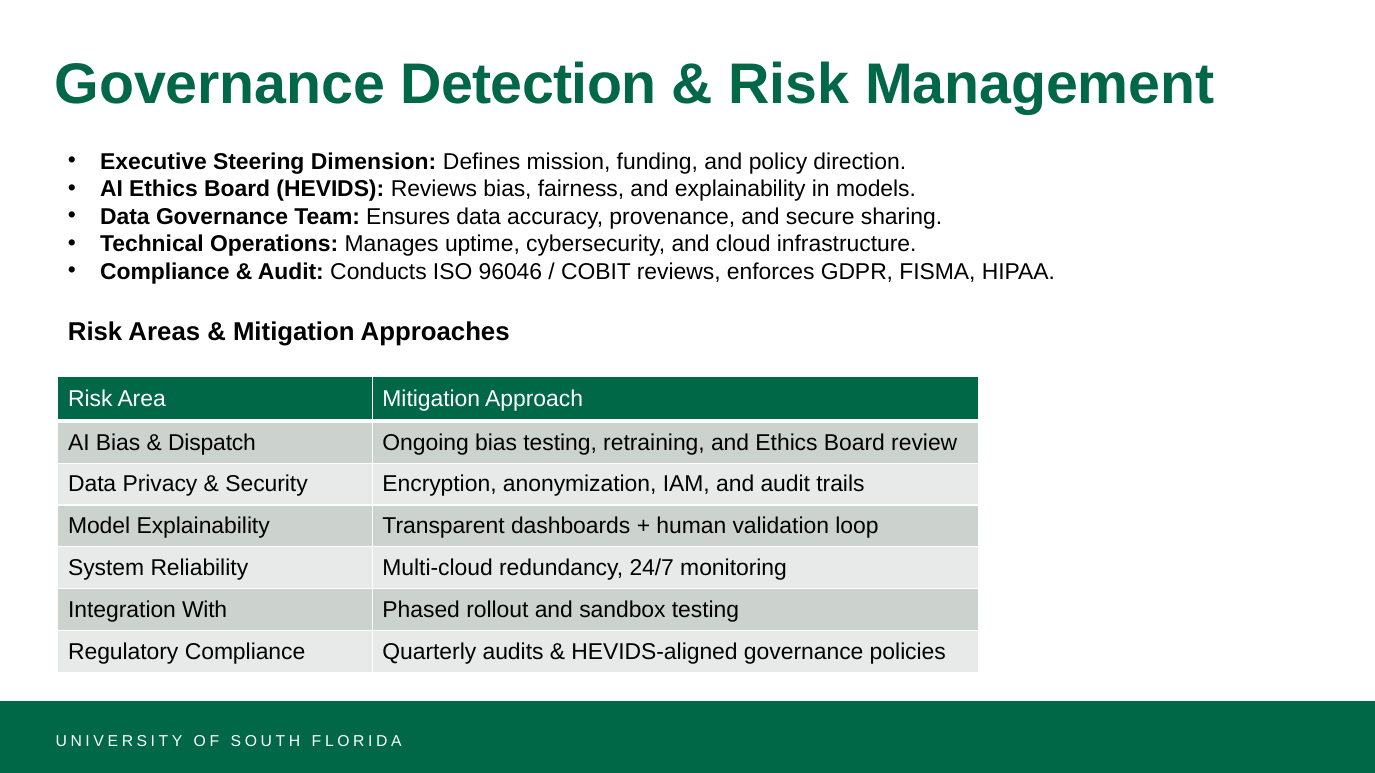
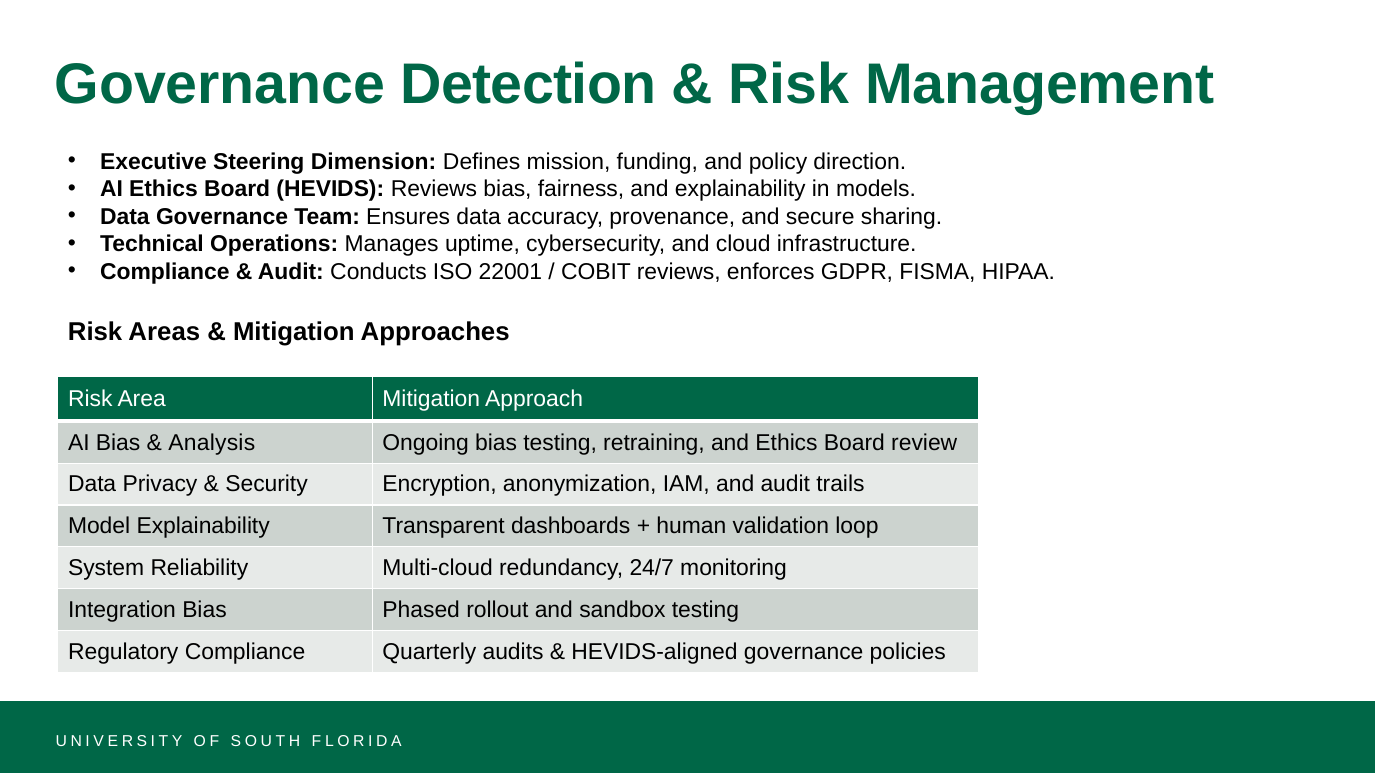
96046: 96046 -> 22001 (510, 272)
Dispatch: Dispatch -> Analysis (212, 443)
Integration With: With -> Bias (204, 610)
